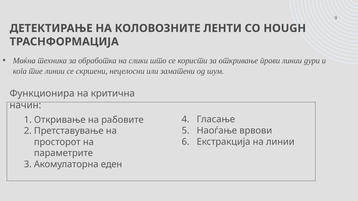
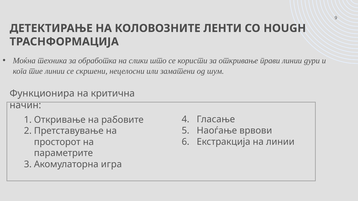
еден: еден -> игра (111, 165)
